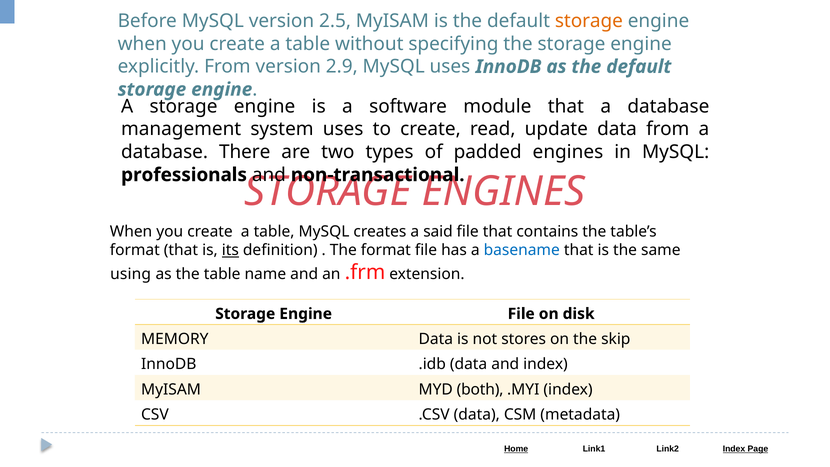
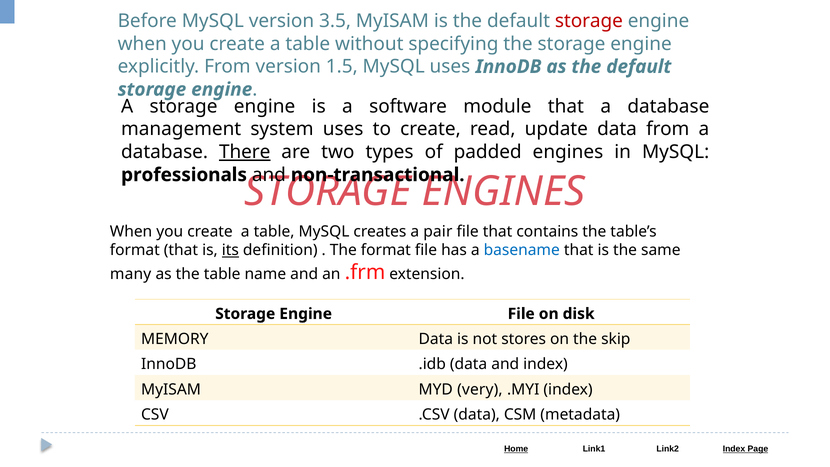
2.5: 2.5 -> 3.5 (335, 21)
storage colour: orange -> red (589, 21)
2.9: 2.9 -> 1.5 (342, 67)
There underline: none -> present (245, 152)
said: said -> pair (438, 231)
using: using -> many (131, 274)
both: both -> very (480, 389)
